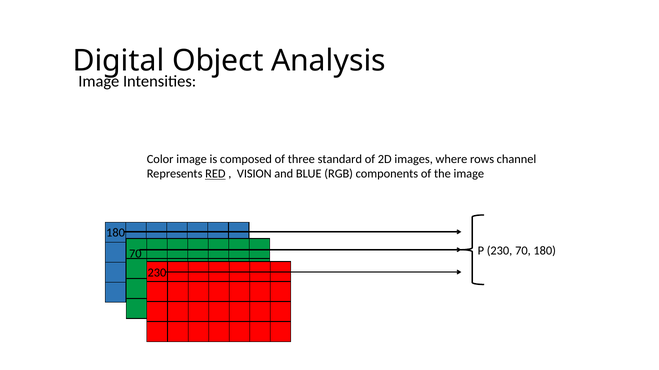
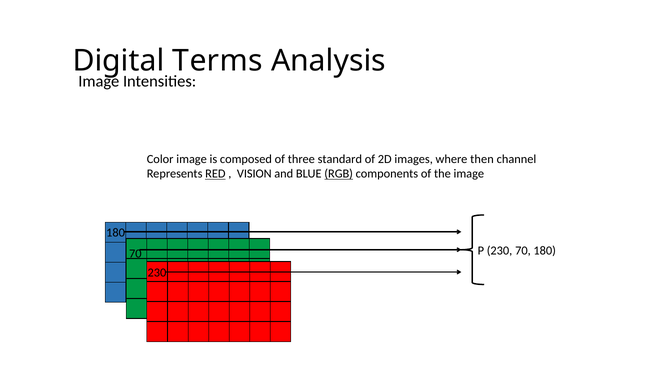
Object: Object -> Terms (218, 61)
rows: rows -> then (482, 159)
RGB underline: none -> present (339, 174)
